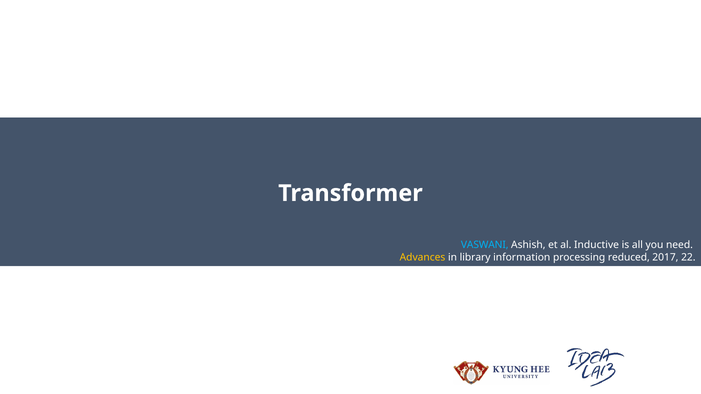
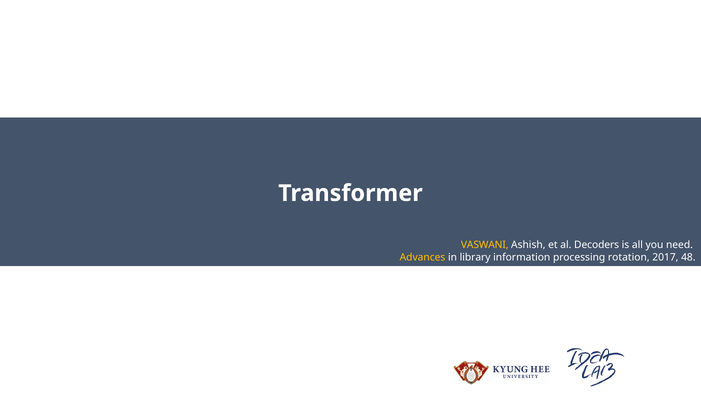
VASWANI colour: light blue -> yellow (485, 245)
Inductive: Inductive -> Decoders (597, 245)
reduced: reduced -> rotation (629, 258)
22: 22 -> 48 (688, 258)
